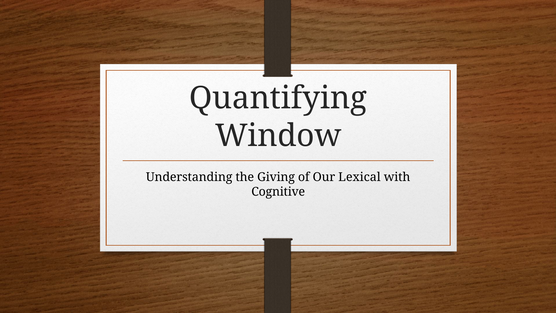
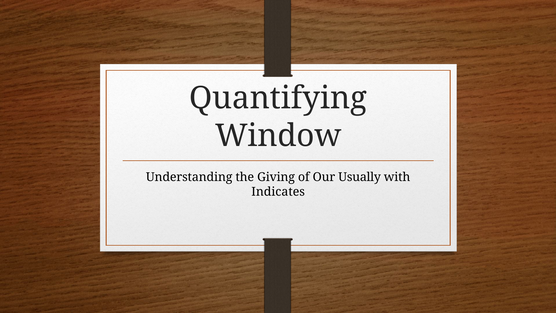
Lexical: Lexical -> Usually (360, 177)
Cognitive: Cognitive -> Indicates (278, 192)
